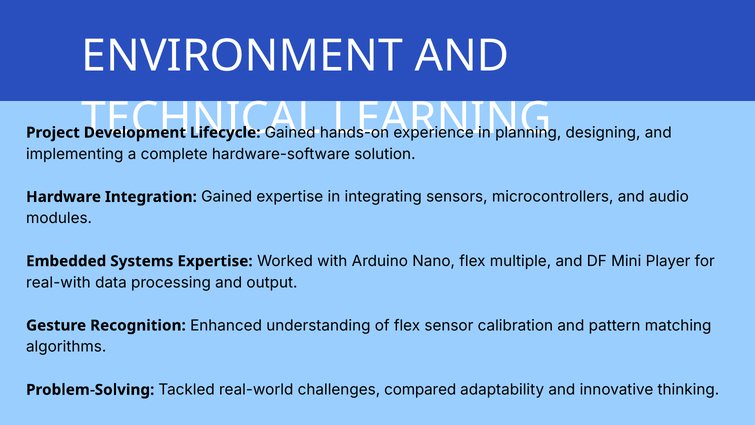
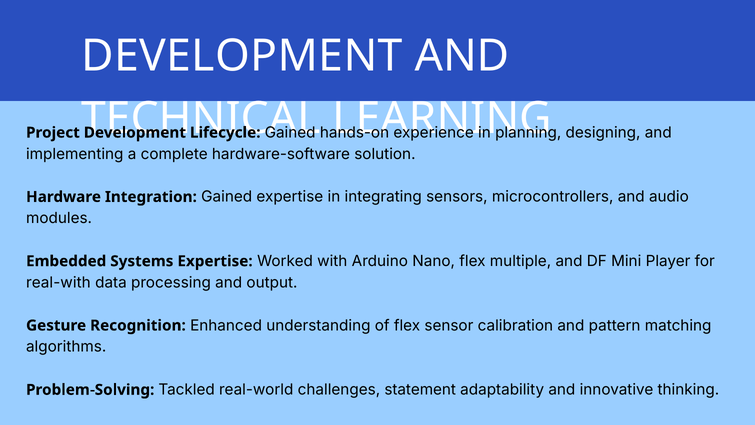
ENVIRONMENT: ENVIRONMENT -> DEVELOPMENT (242, 56)
compared: compared -> statement (420, 390)
